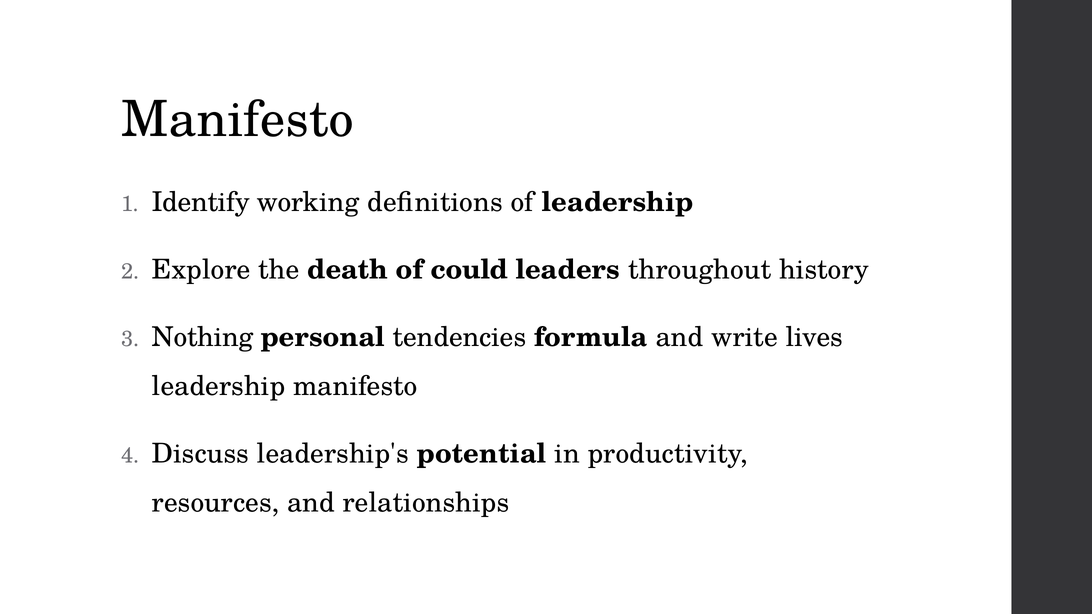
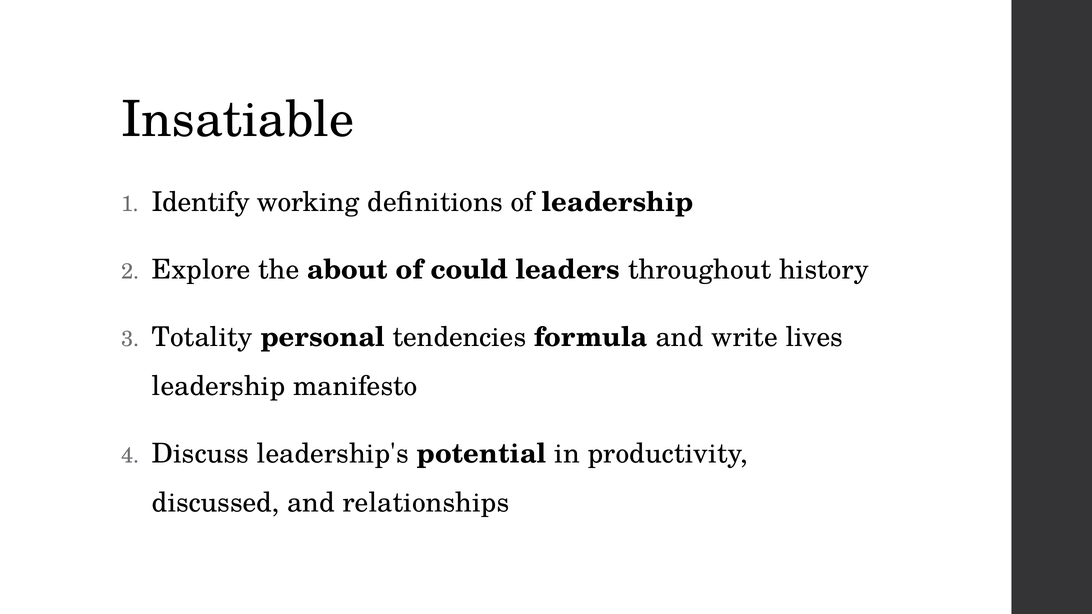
Manifesto: Manifesto -> Insatiable (238, 120)
death: death -> about (348, 270)
Nothing: Nothing -> Totality (202, 337)
resources: resources -> discussed (216, 503)
